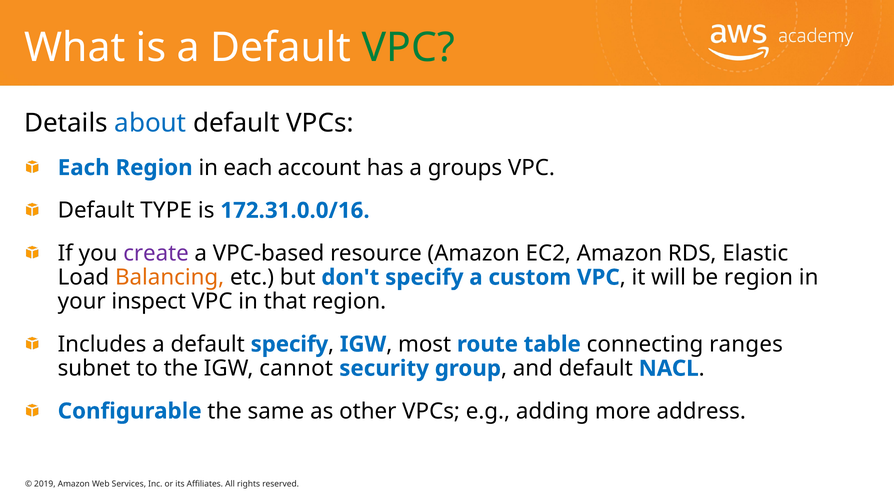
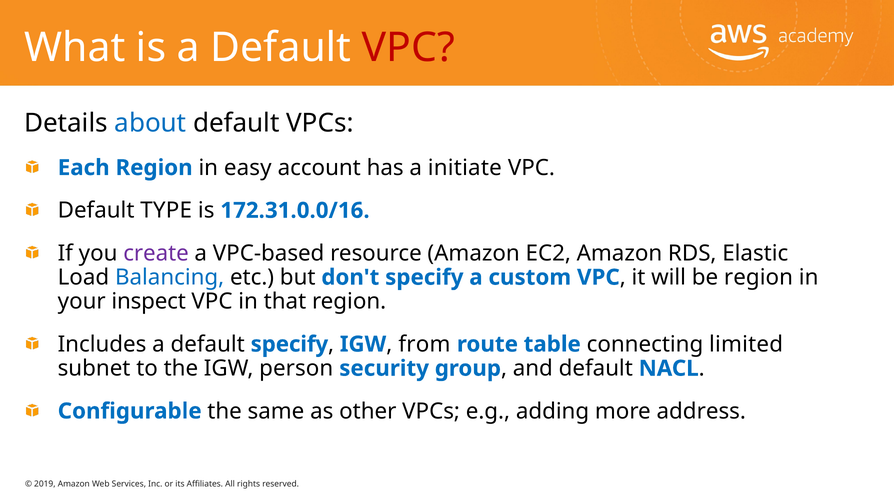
VPC colour: green -> red (408, 48)
in each: each -> easy (248, 168)
groups: groups -> initiate (465, 168)
Balancing colour: orange -> blue (170, 277)
most: most -> from (424, 344)
ranges: ranges -> limited (746, 344)
cannot: cannot -> person (296, 368)
